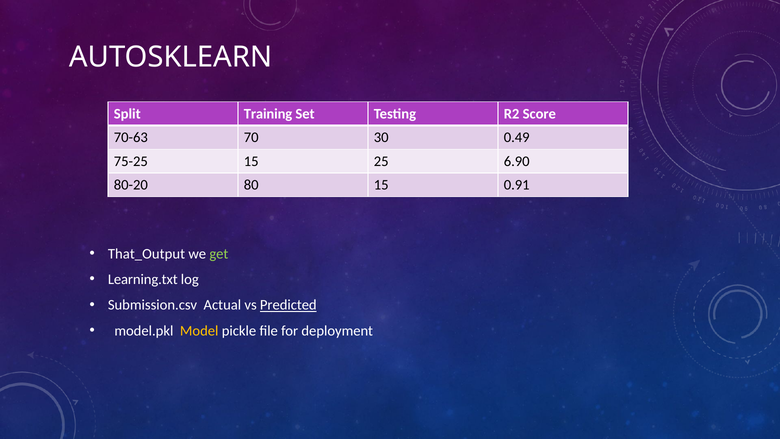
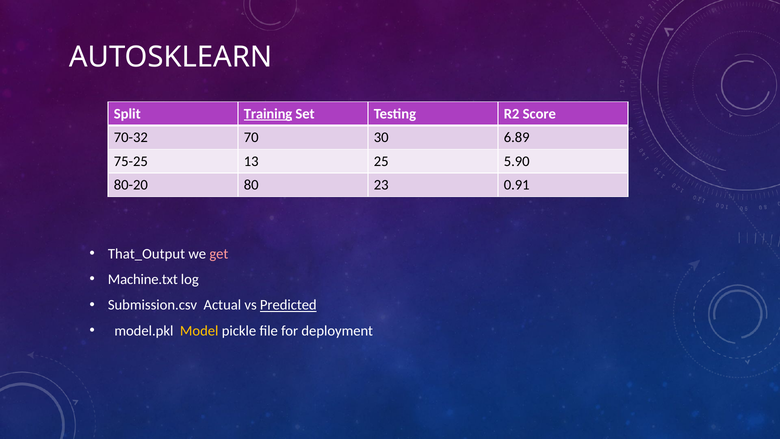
Training underline: none -> present (268, 114)
70-63: 70-63 -> 70-32 (131, 137)
0.49: 0.49 -> 6.89 (517, 137)
75-25 15: 15 -> 13 (251, 161)
6.90: 6.90 -> 5.90 (517, 161)
80 15: 15 -> 23 (381, 185)
get colour: light green -> pink (219, 254)
Learning.txt: Learning.txt -> Machine.txt (143, 279)
